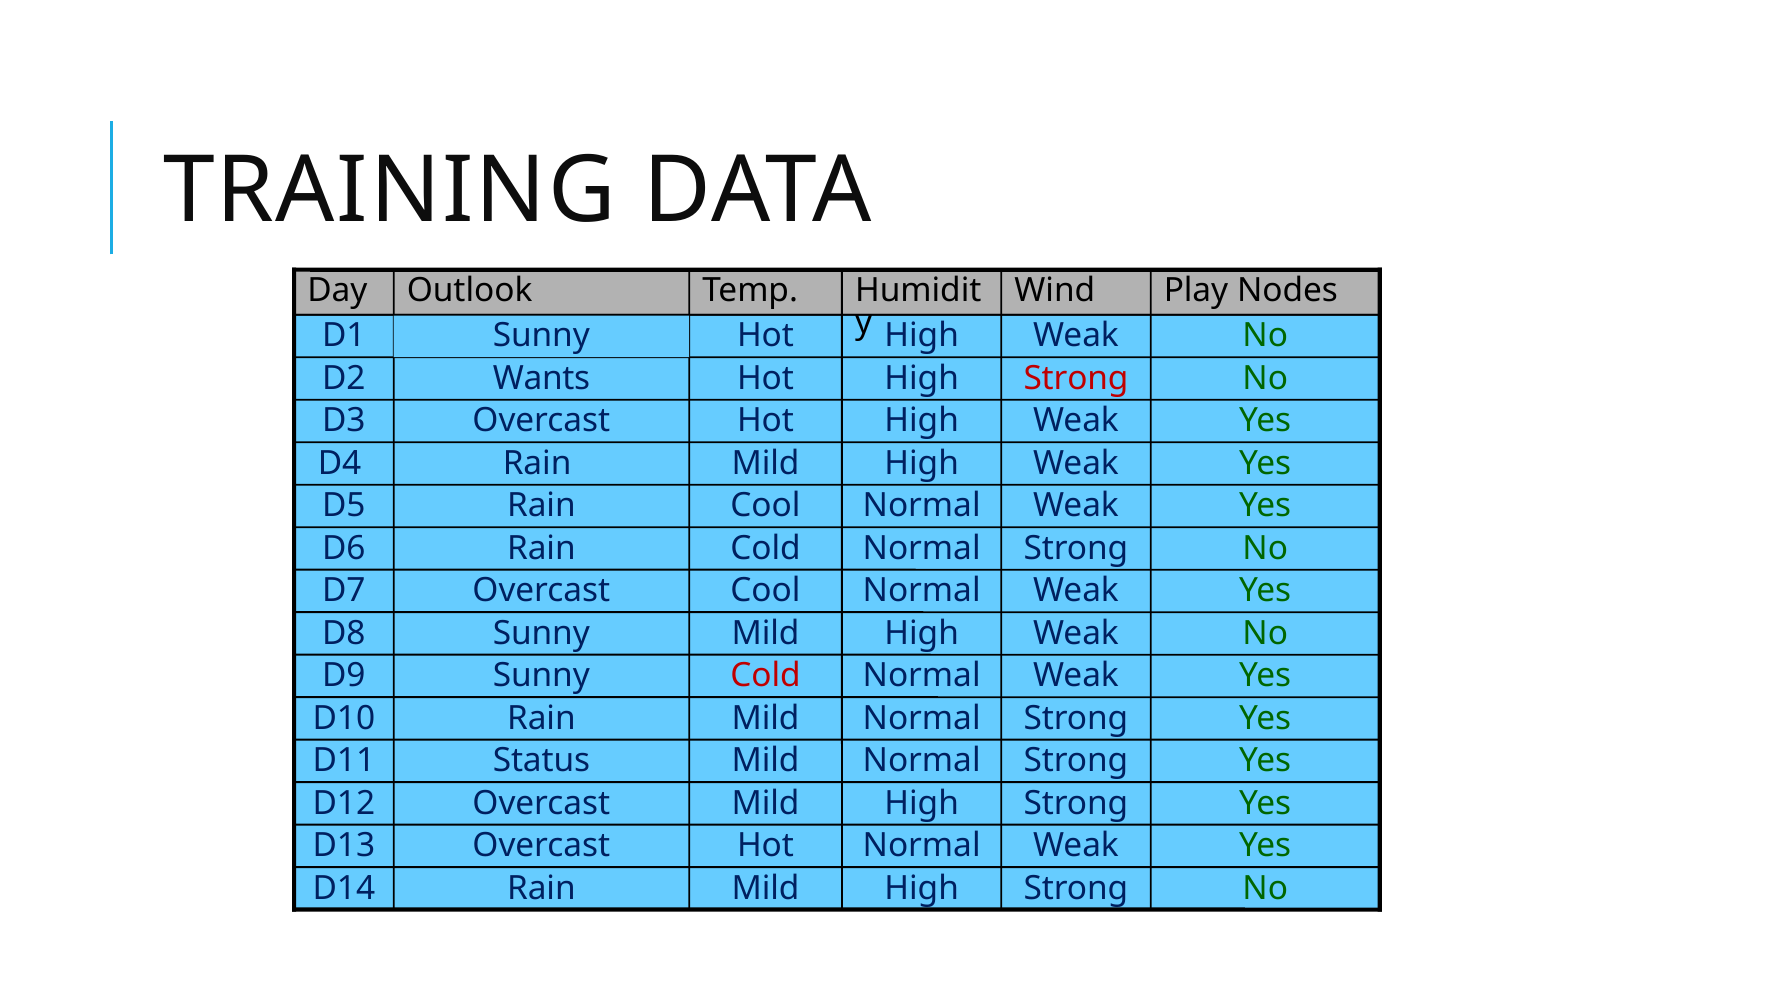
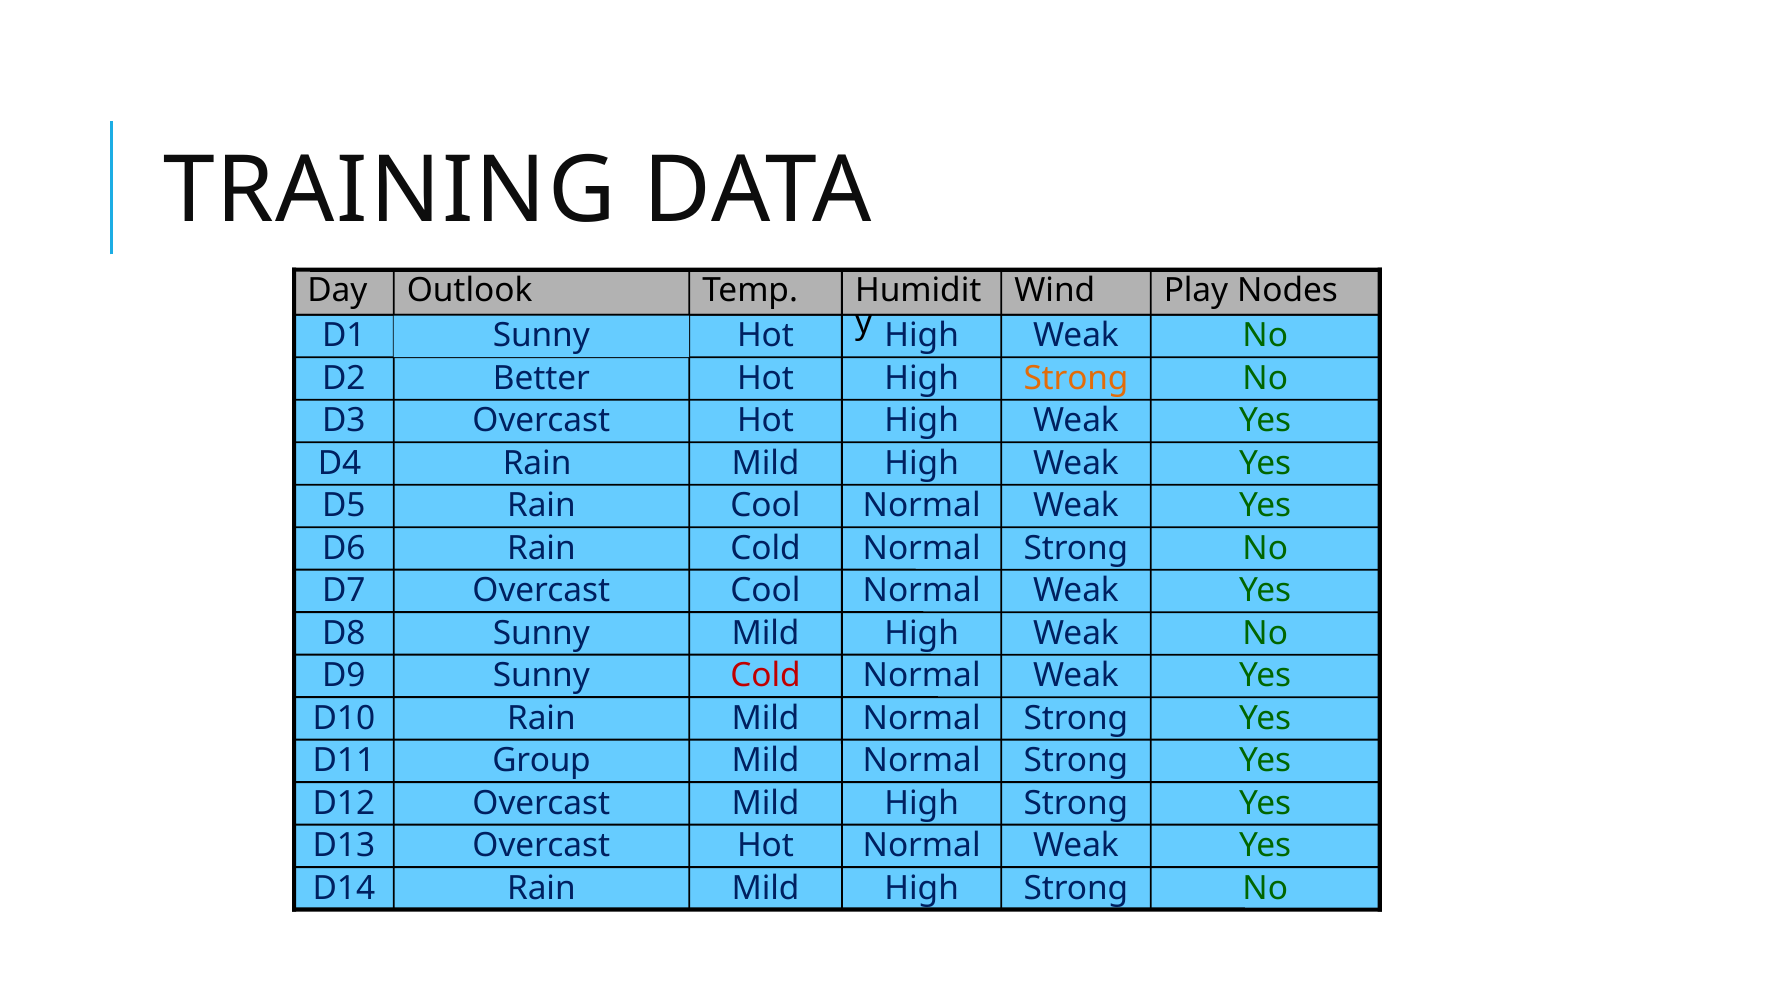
Wants: Wants -> Better (541, 379)
Strong colour: red -> orange (1076, 379)
Status: Status -> Group (542, 761)
